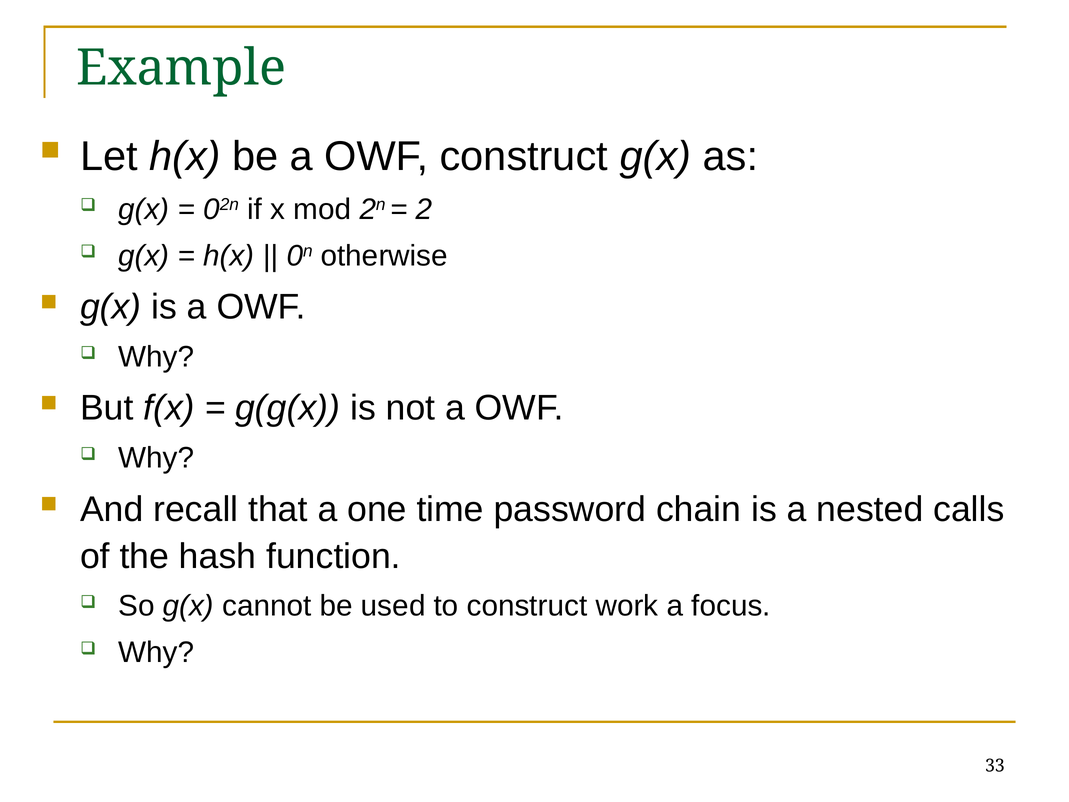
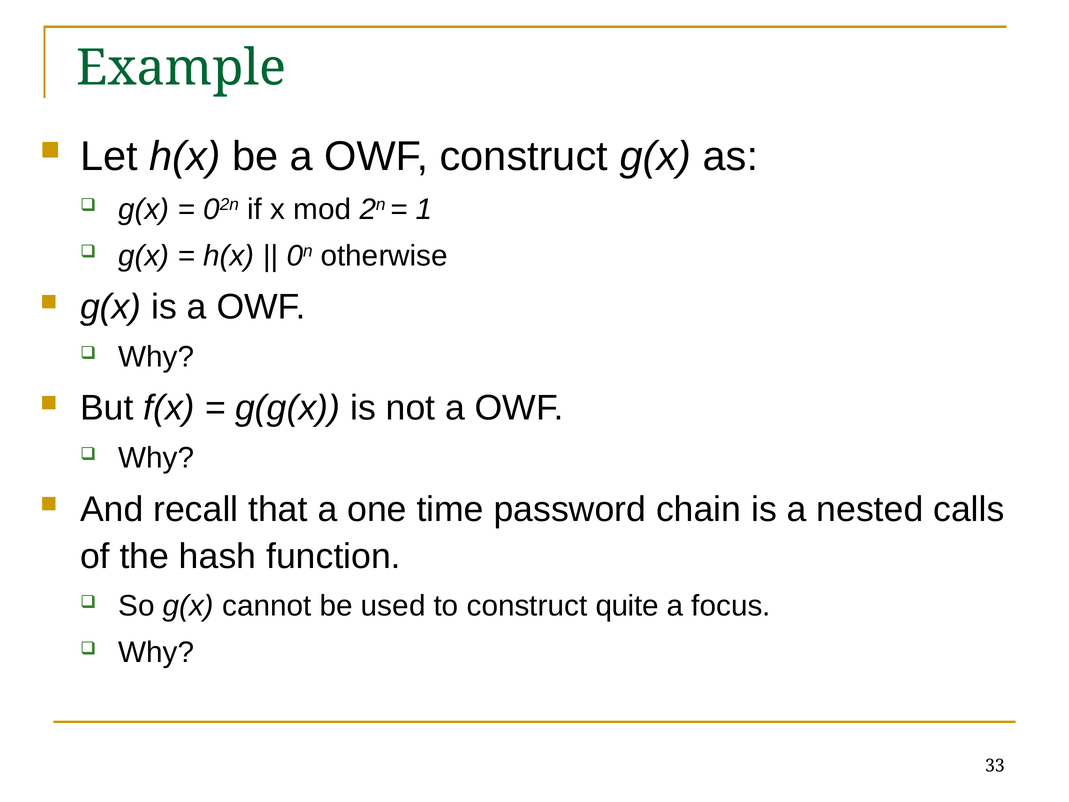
2: 2 -> 1 (424, 209)
work: work -> quite (627, 606)
